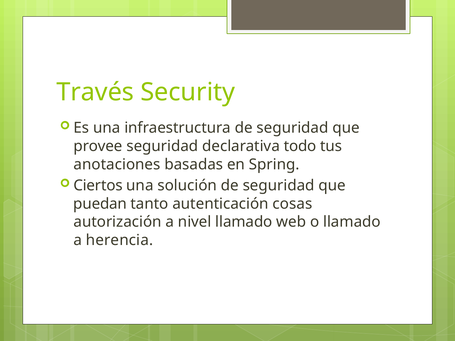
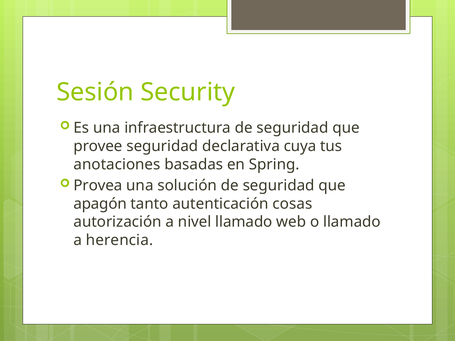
Través: Través -> Sesión (95, 92)
todo: todo -> cuya (300, 146)
Ciertos: Ciertos -> Provea (98, 186)
puedan: puedan -> apagón (100, 204)
